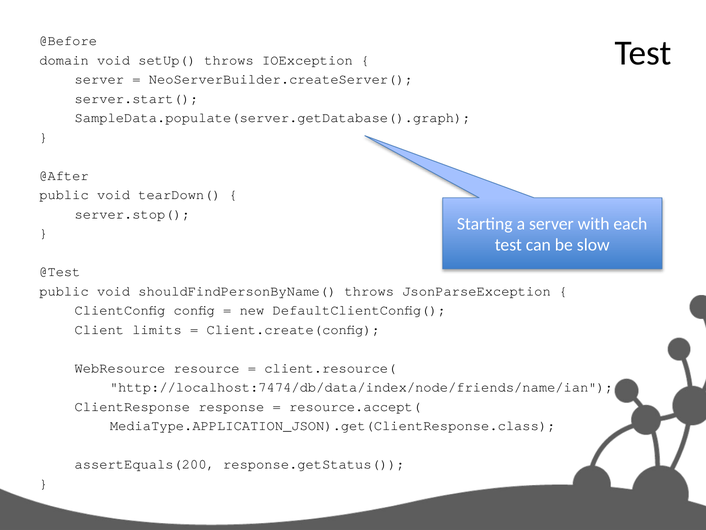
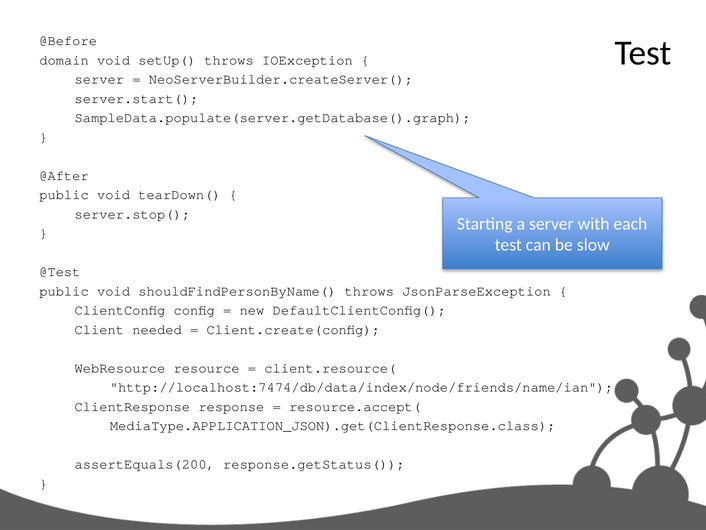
limits: limits -> needed (157, 329)
